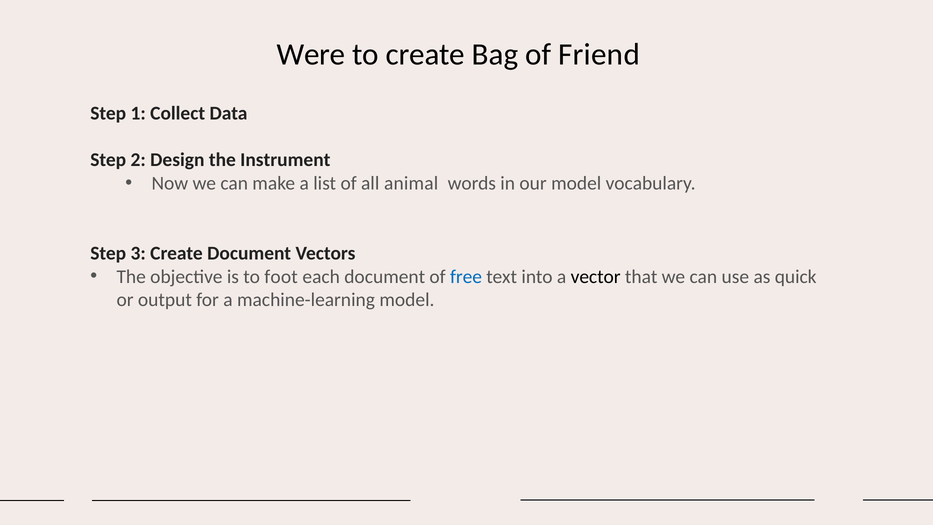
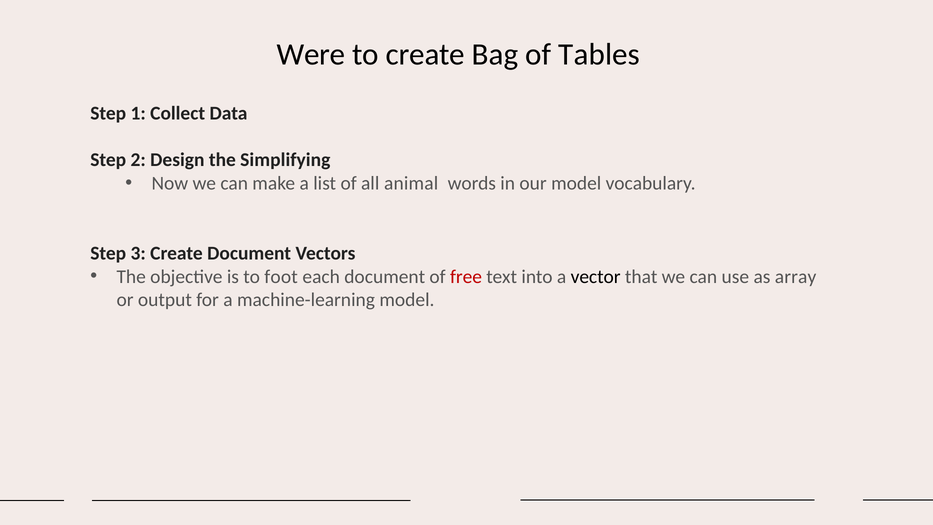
Friend: Friend -> Tables (599, 55)
Instrument: Instrument -> Simplifying (285, 160)
free colour: blue -> red (466, 277)
quick: quick -> array (796, 277)
